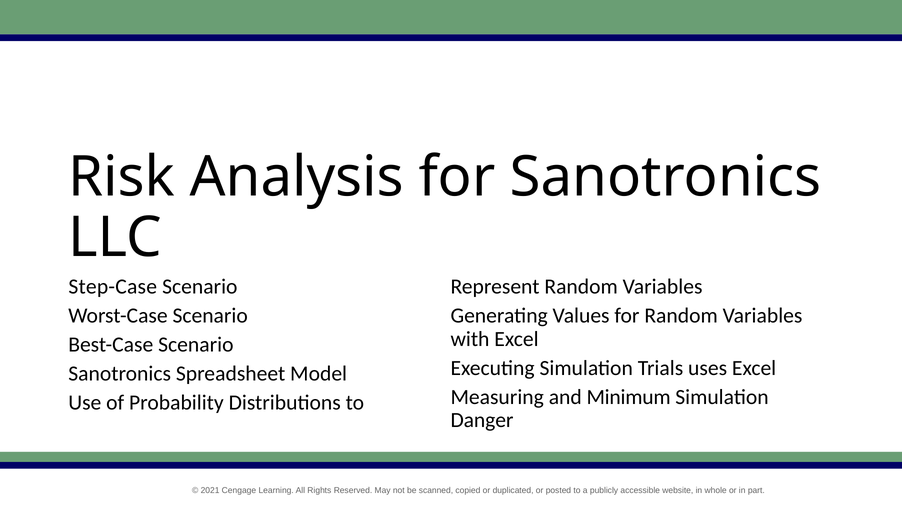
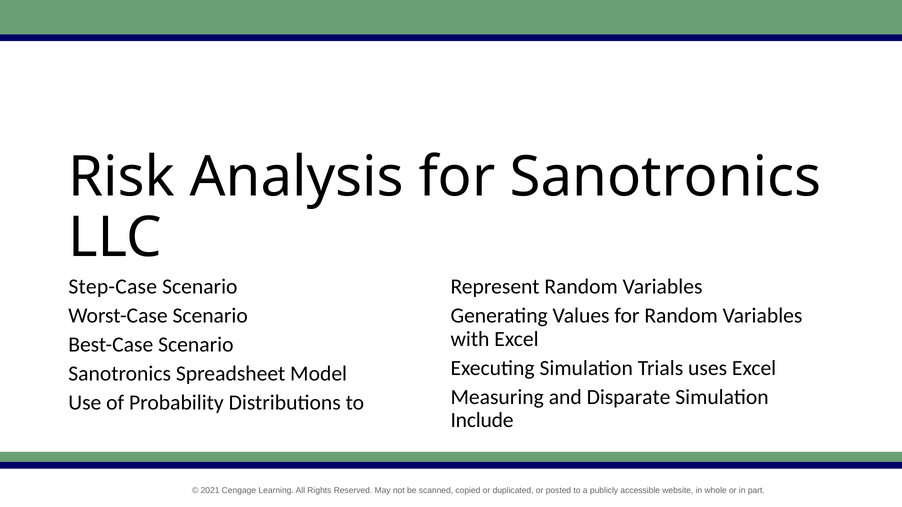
Minimum: Minimum -> Disparate (629, 397)
Danger: Danger -> Include (482, 421)
